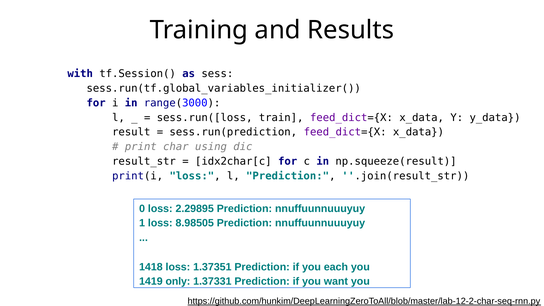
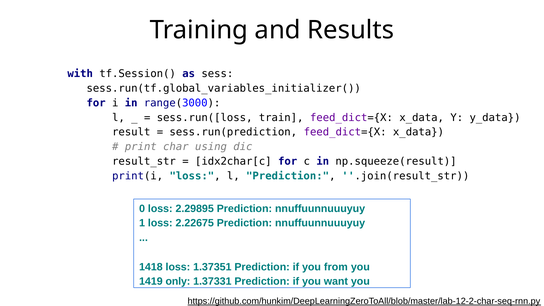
8.98505: 8.98505 -> 2.22675 (195, 223)
each: each -> from (336, 267)
